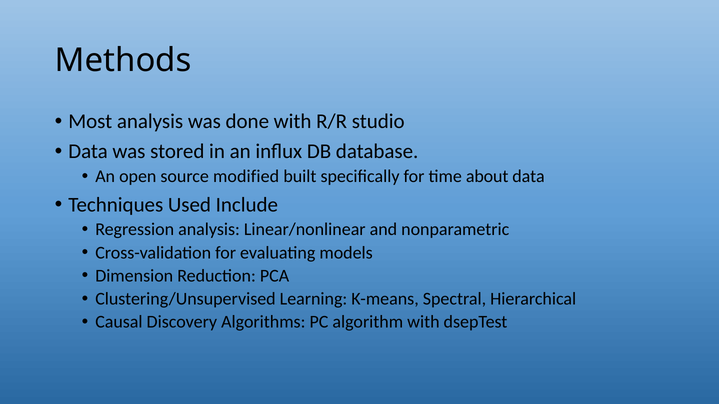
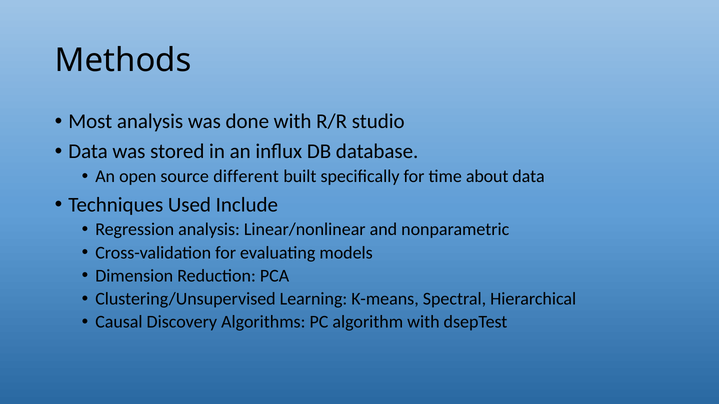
modified: modified -> different (246, 176)
